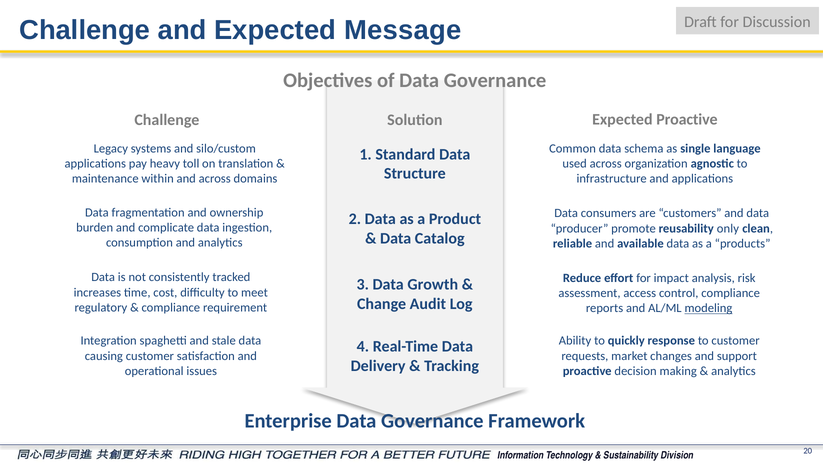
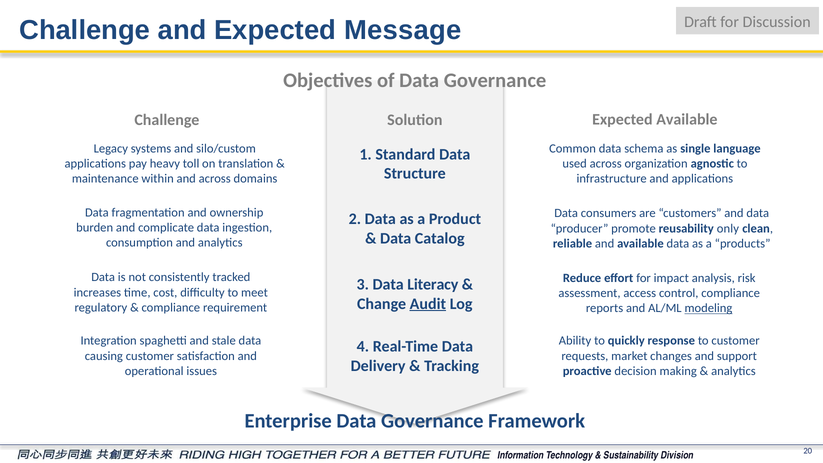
Expected Proactive: Proactive -> Available (687, 120)
Growth: Growth -> Literacy (433, 284)
Audit underline: none -> present (428, 304)
